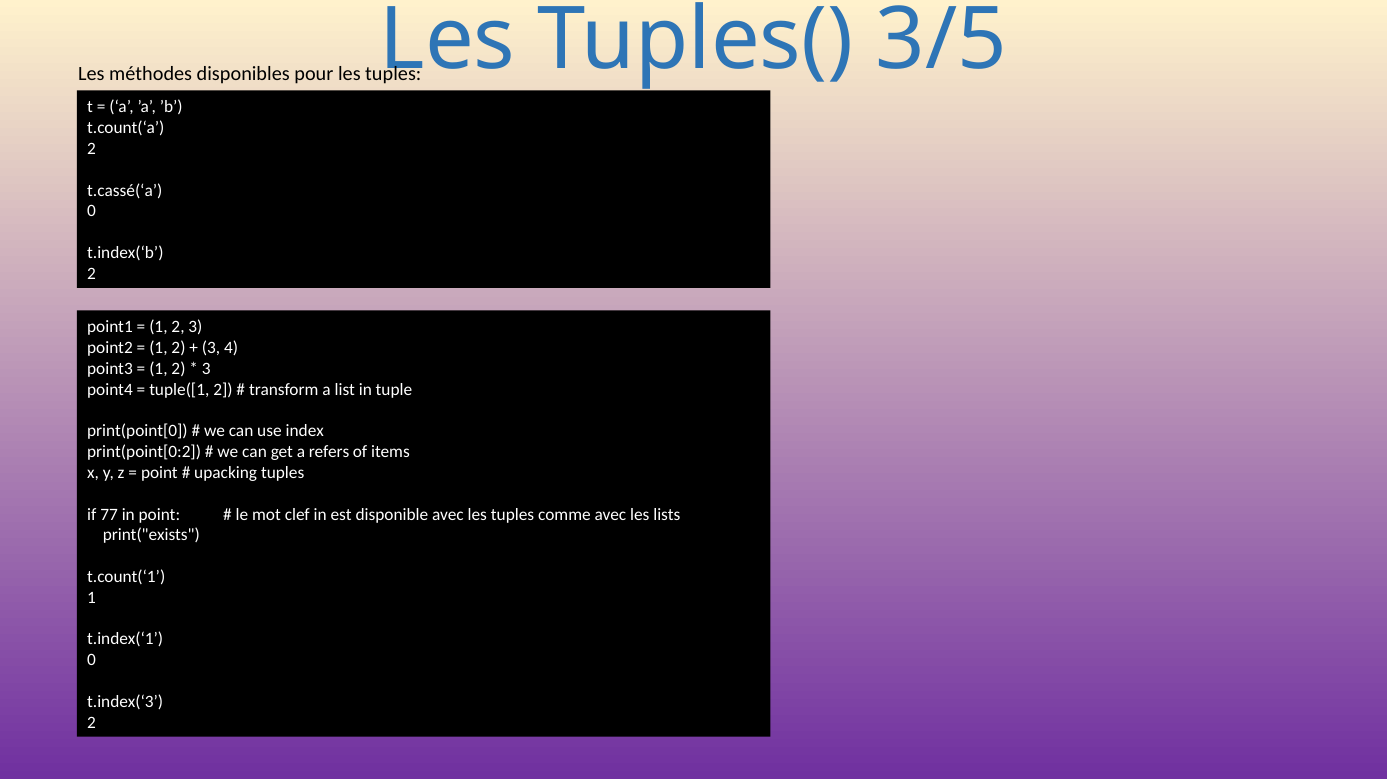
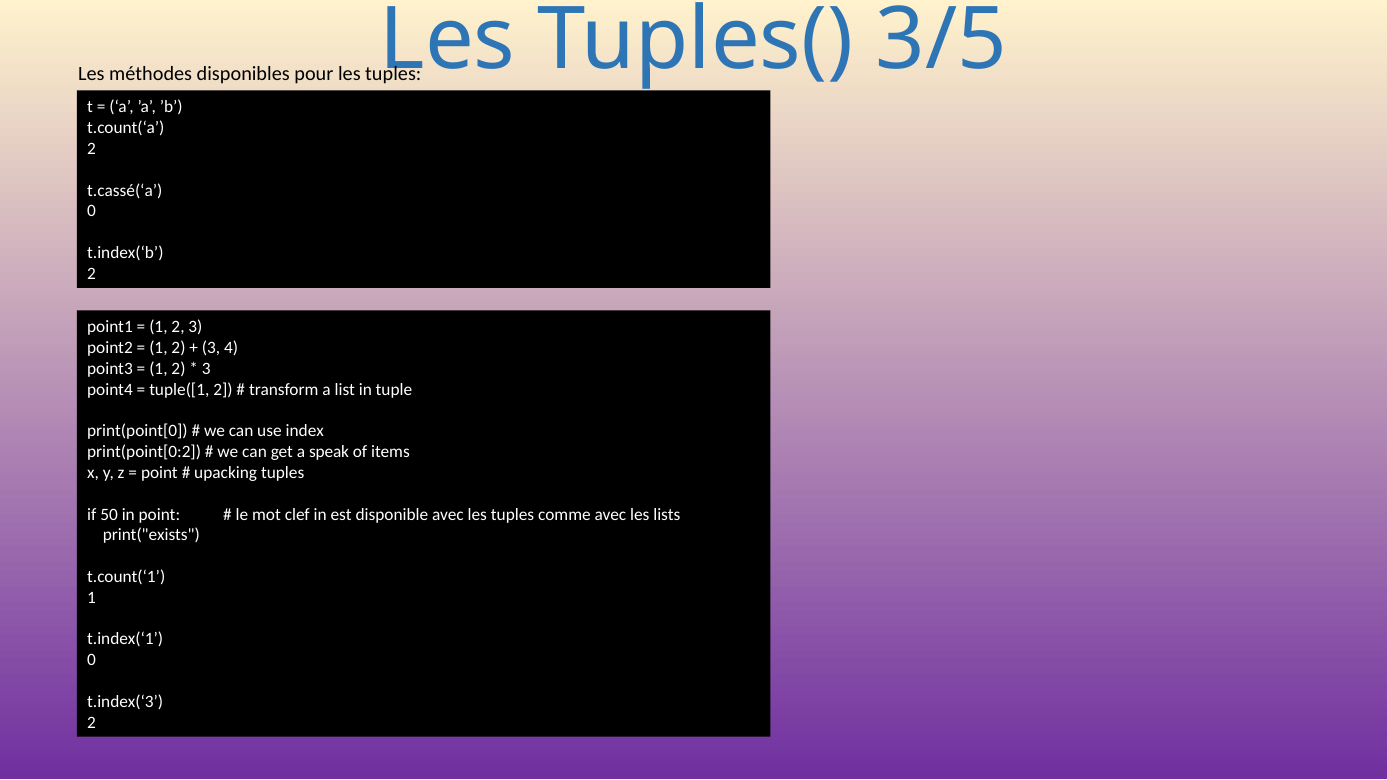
refers: refers -> speak (329, 452)
77: 77 -> 50 (109, 514)
